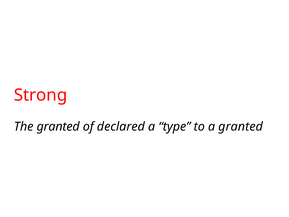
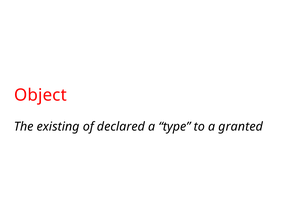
Strong: Strong -> Object (40, 95)
The granted: granted -> existing (58, 127)
